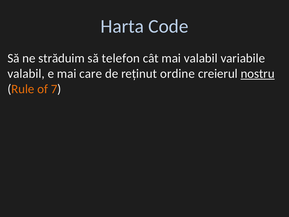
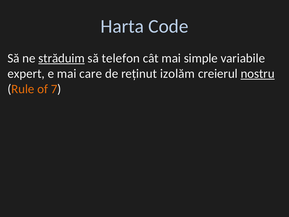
străduim underline: none -> present (62, 58)
mai valabil: valabil -> simple (201, 58)
valabil: valabil -> expert (26, 74)
ordine: ordine -> izolăm (177, 74)
